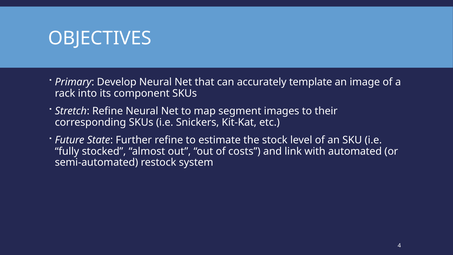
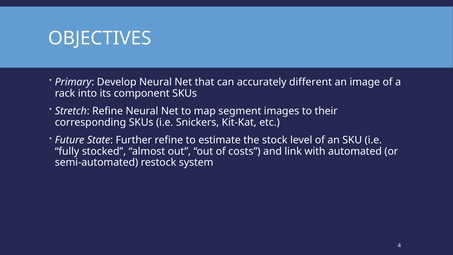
template: template -> different (311, 82)
